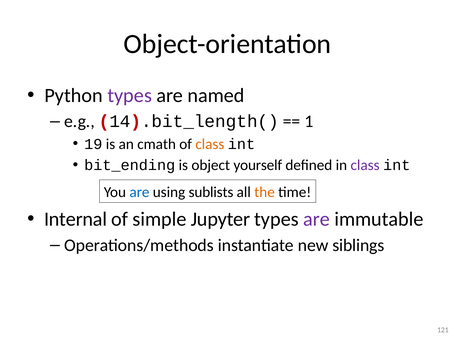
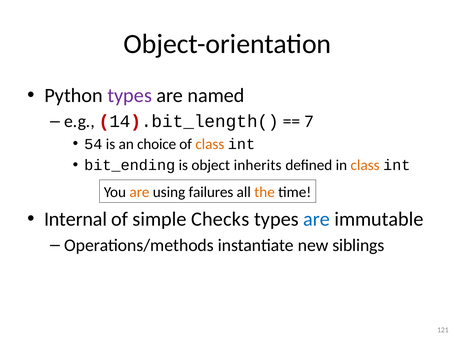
1: 1 -> 7 (309, 122)
19: 19 -> 54 (93, 144)
cmath: cmath -> choice (157, 144)
yourself: yourself -> inherits (258, 165)
class colour: purple -> orange (365, 165)
are colour: blue -> orange (139, 192)
sublists: sublists -> failures (211, 192)
Jupyter: Jupyter -> Checks (220, 219)
are colour: purple -> blue (317, 219)
